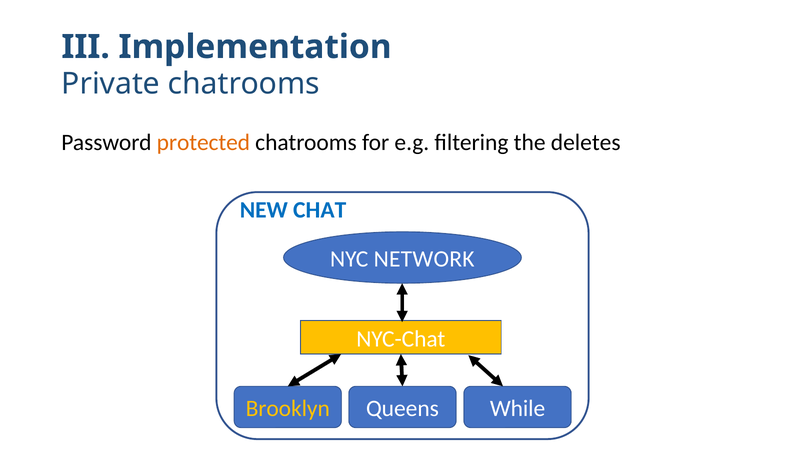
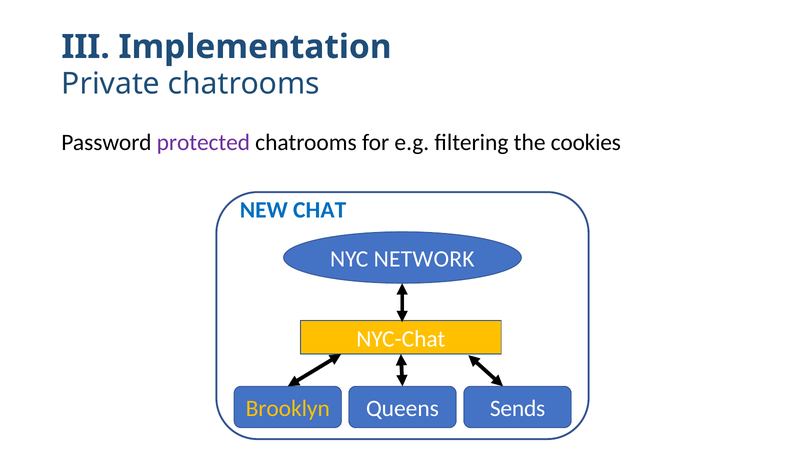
protected colour: orange -> purple (203, 142)
deletes: deletes -> cookies (586, 142)
While: While -> Sends (518, 408)
